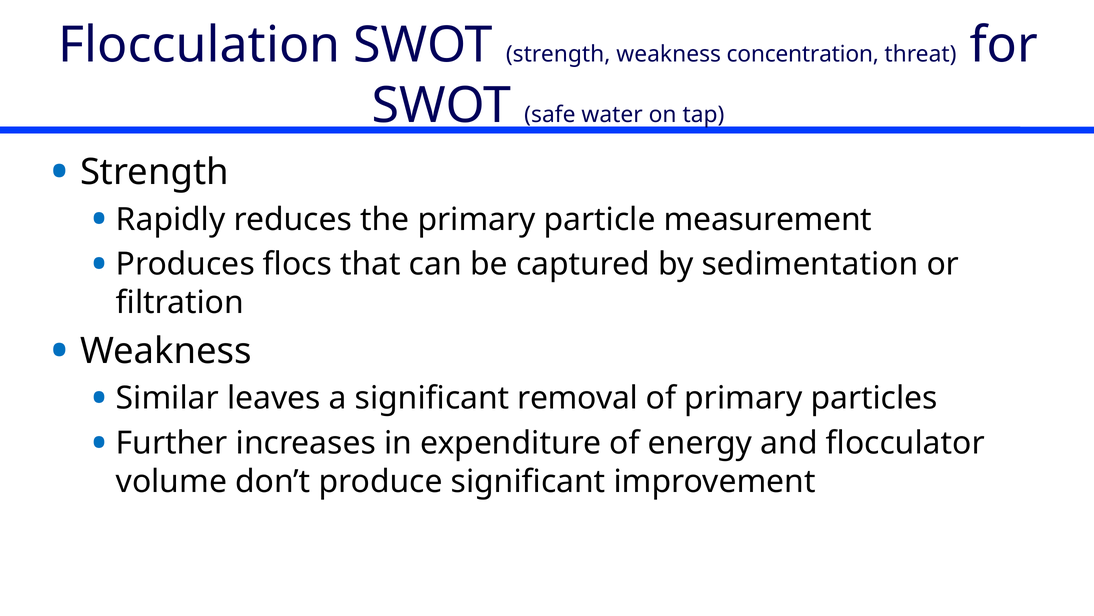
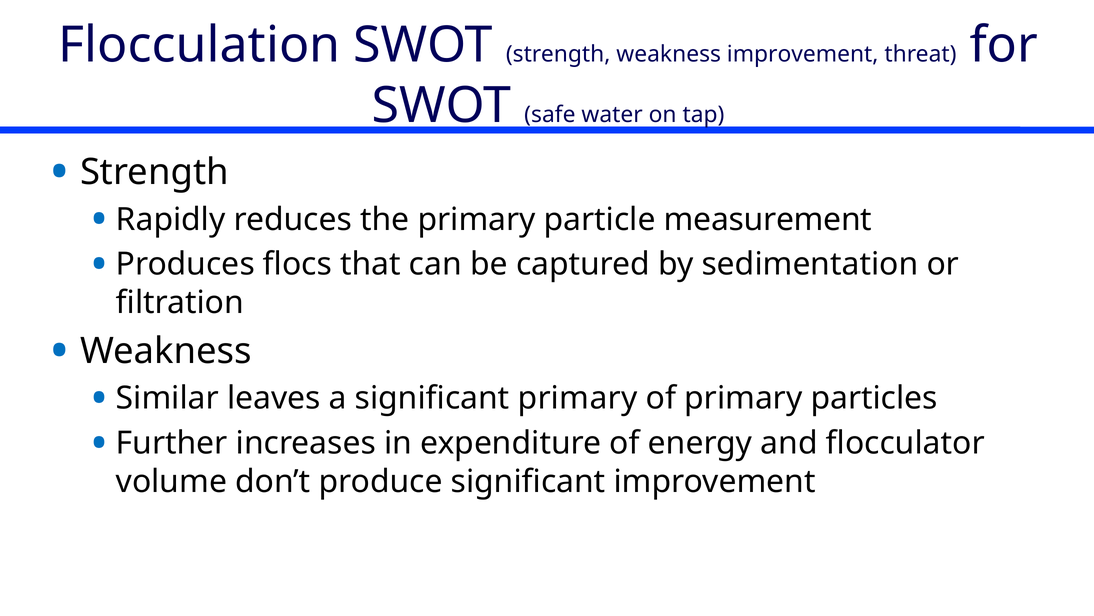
weakness concentration: concentration -> improvement (803, 54)
significant removal: removal -> primary (578, 398)
